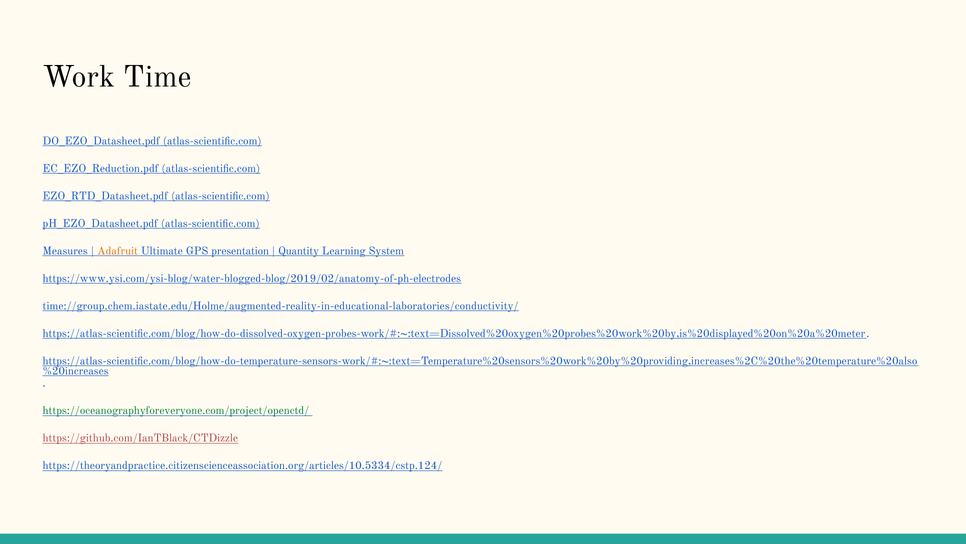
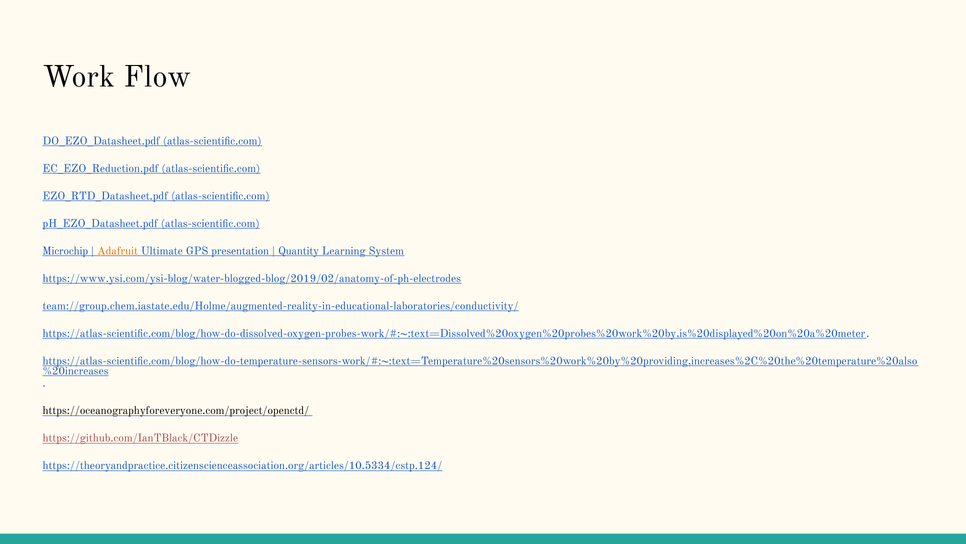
Time: Time -> Flow (157, 77)
Measures: Measures -> Microchip (65, 251)
time://group.chem.iastate.edu/Holme/augmented-reality-in-educational-laboratories/conductivity/: time://group.chem.iastate.edu/Holme/augmented-reality-in-educational-laboratories/conductivity/ -> team://group.chem.iastate.edu/Holme/augmented-reality-in-educational-laboratories/conductivity/ (281, 306)
https://oceanographyforeveryone.com/project/openctd/ colour: green -> black (176, 410)
